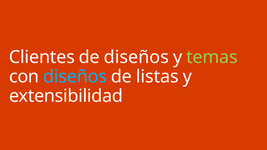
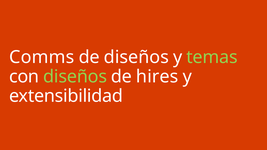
Clientes: Clientes -> Comms (42, 57)
diseños colour: light blue -> light green (75, 77)
listas: listas -> hires (157, 77)
